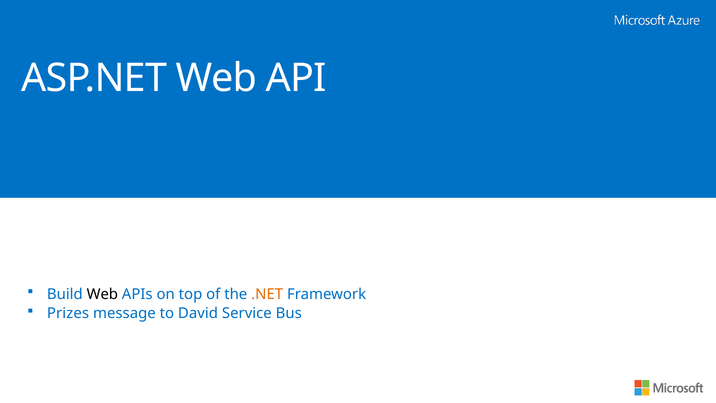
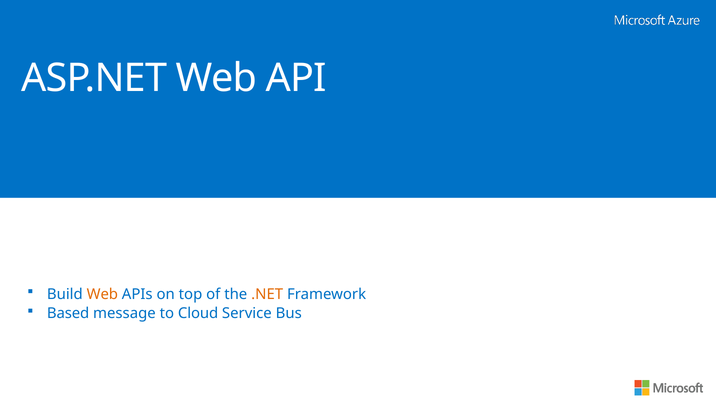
Web colour: black -> orange (102, 294)
Prizes: Prizes -> Based (68, 313)
David: David -> Cloud (198, 313)
